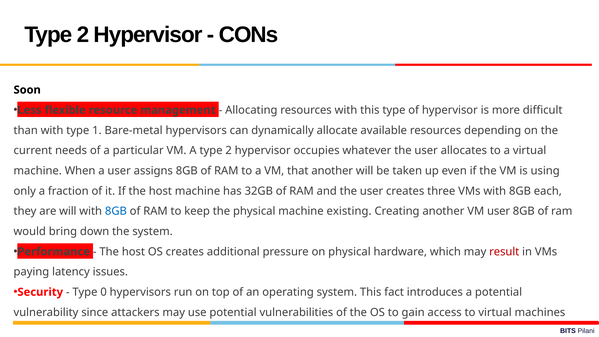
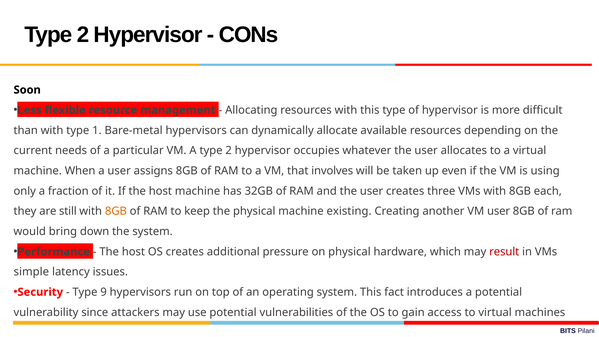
that another: another -> involves (332, 171)
are will: will -> still (68, 211)
8GB colour: blue -> orange (116, 211)
paying: paying -> simple (31, 272)
0: 0 -> 9 (104, 292)
